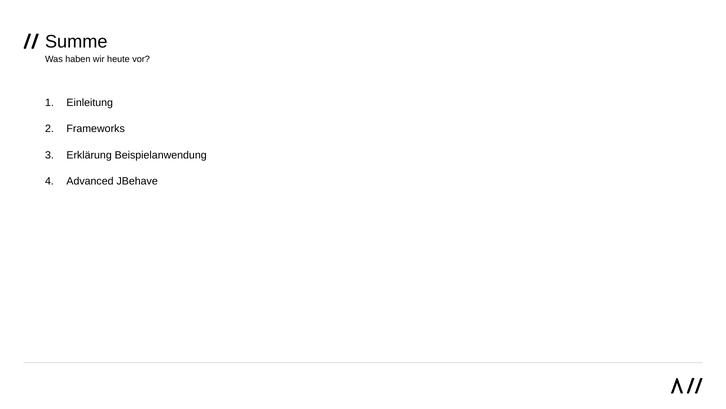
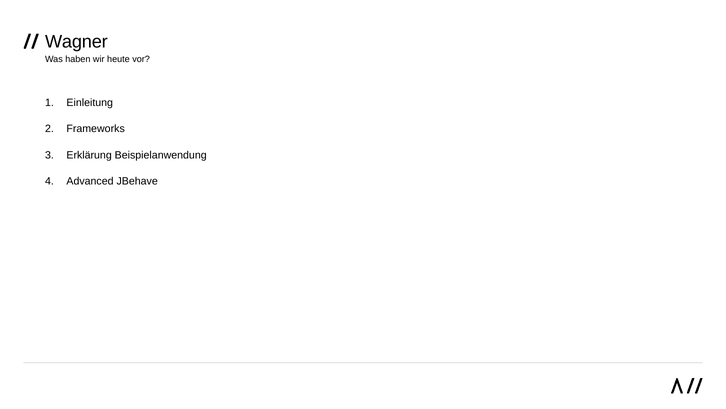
Summe: Summe -> Wagner (76, 42)
